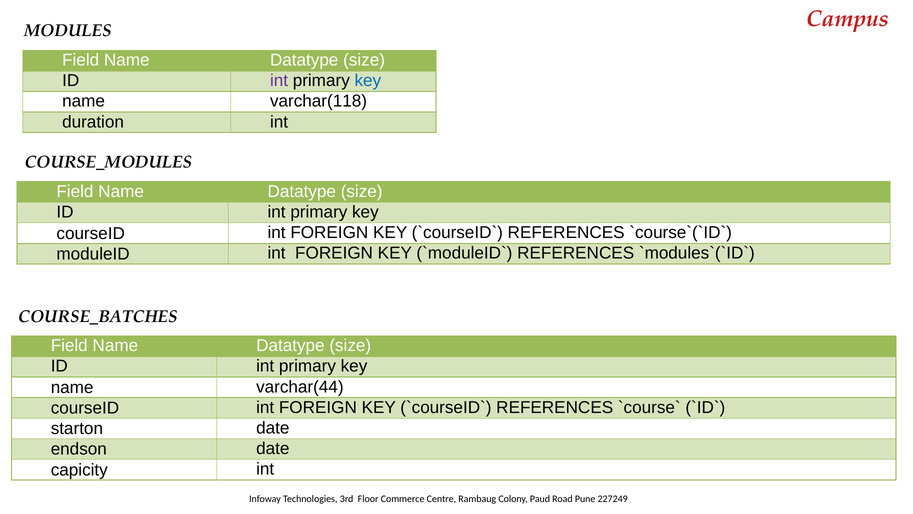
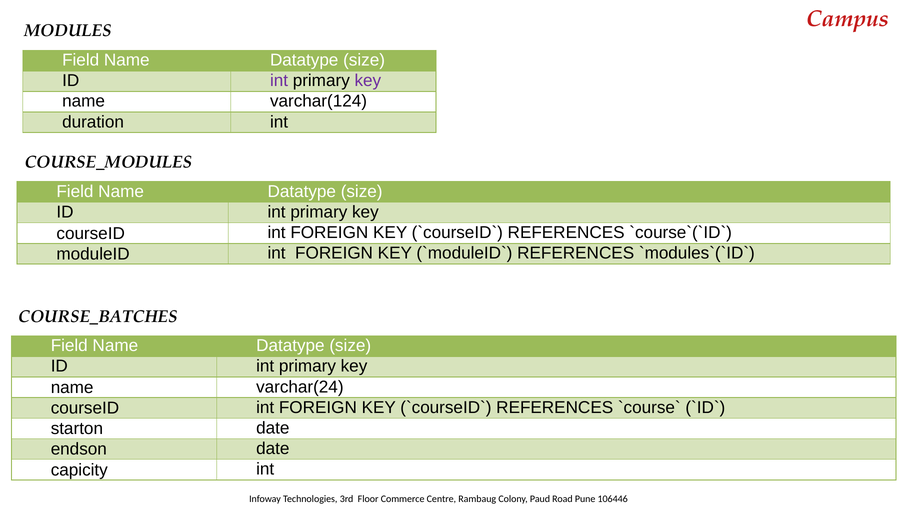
key colour: blue -> purple (368, 81)
varchar(118: varchar(118 -> varchar(124 (319, 101)
varchar(44: varchar(44 -> varchar(24 (300, 387)
227249: 227249 -> 106446 (613, 499)
